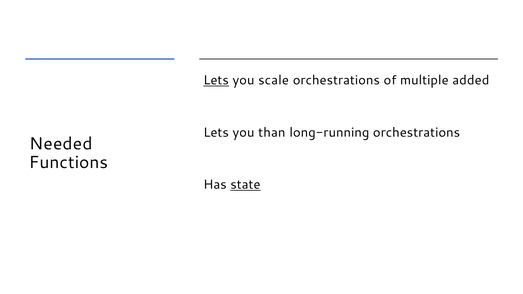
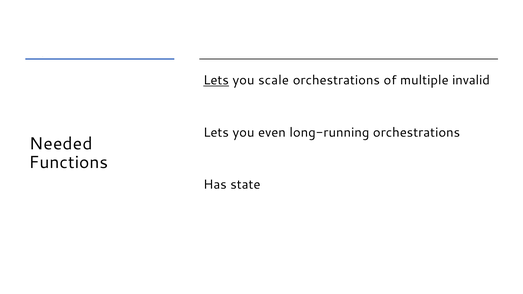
added: added -> invalid (471, 80)
than: than -> even (272, 133)
state underline: present -> none (245, 185)
